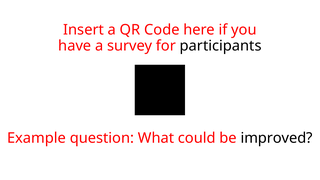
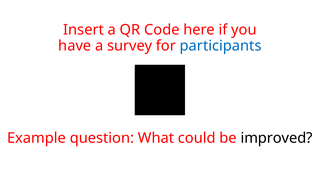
participants colour: black -> blue (221, 46)
